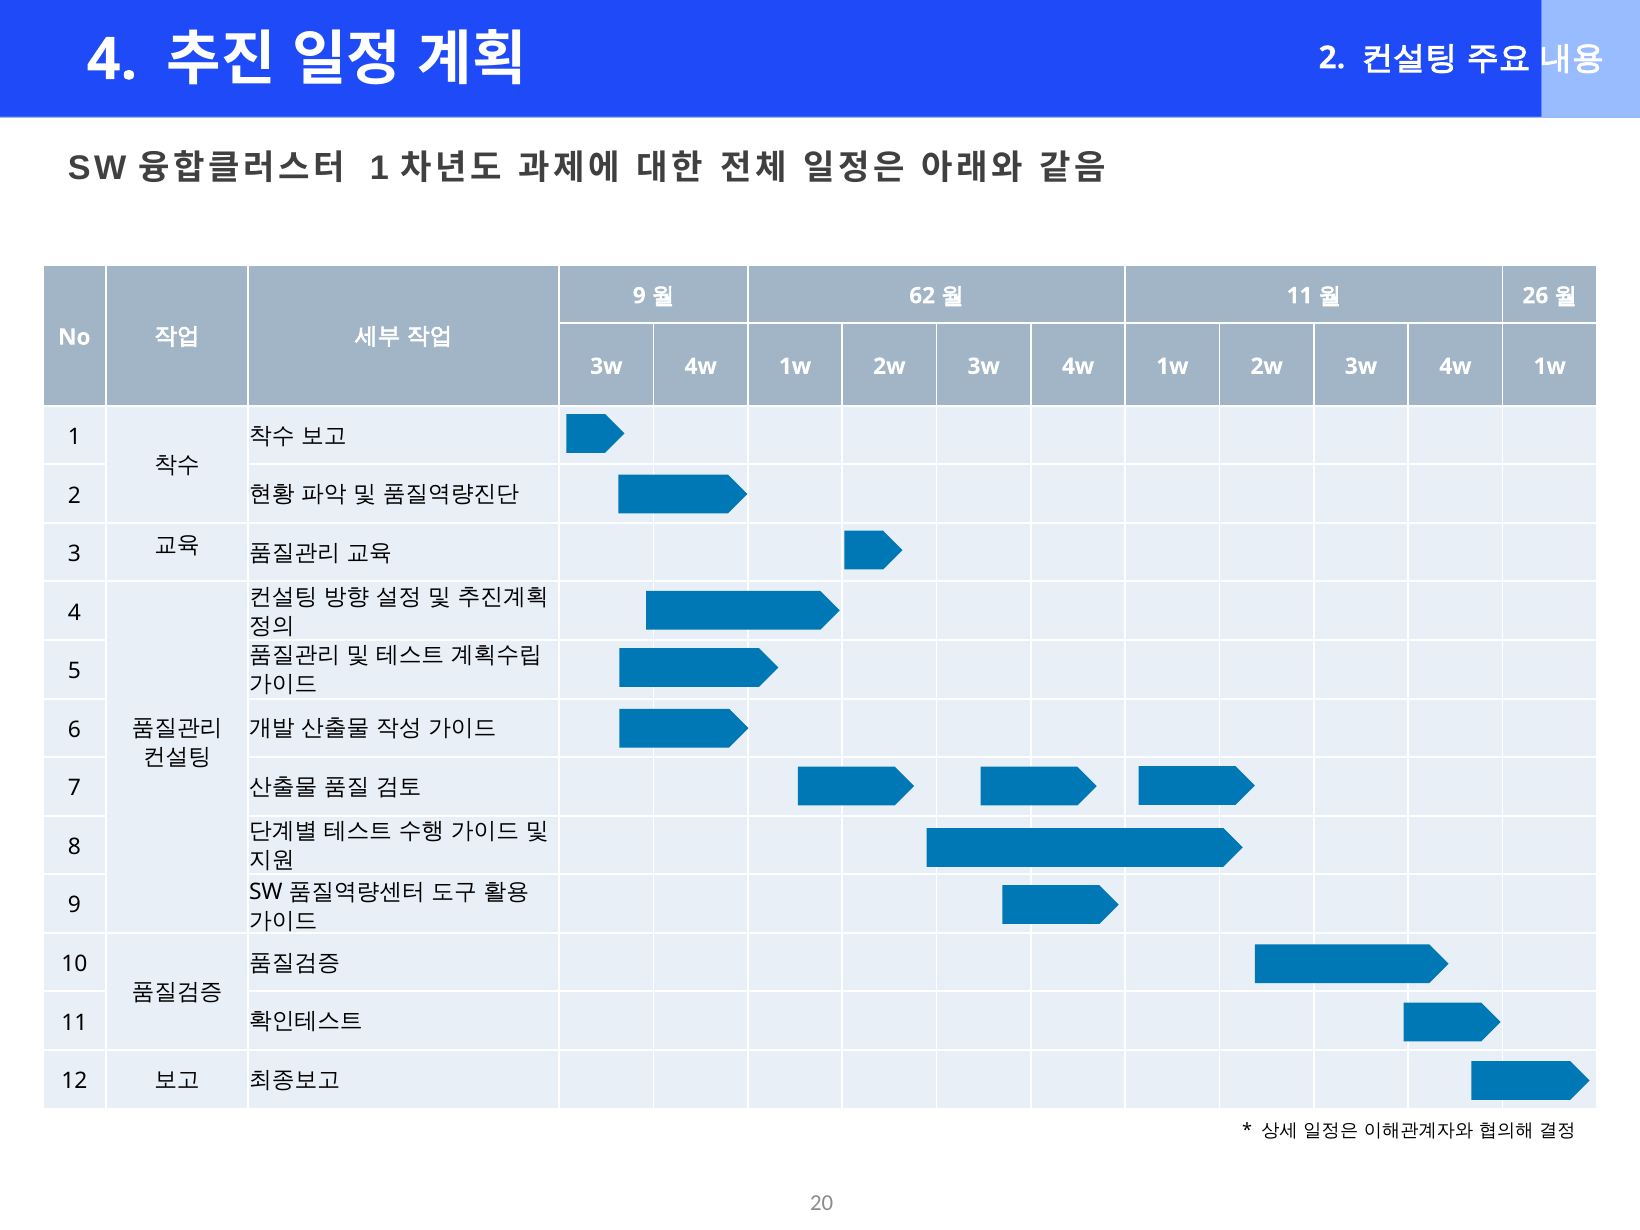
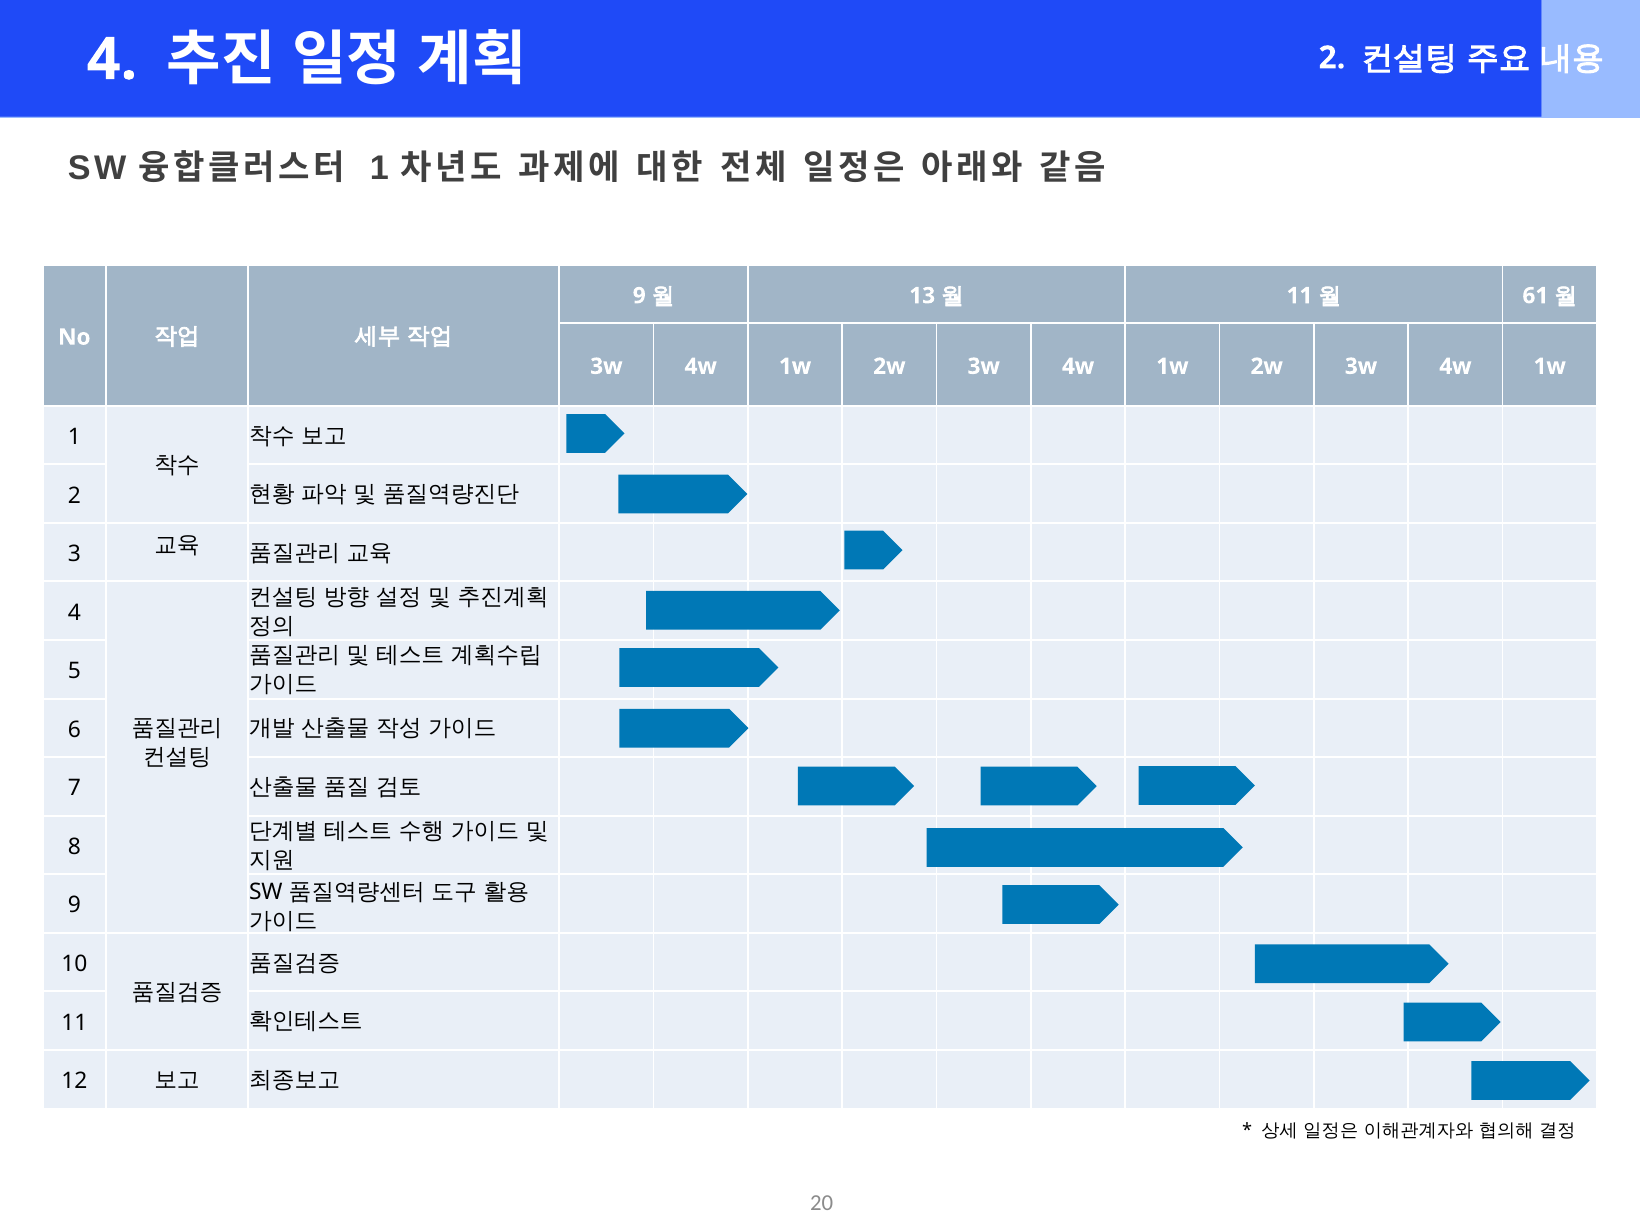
62: 62 -> 13 (922, 296)
26: 26 -> 61 (1535, 296)
